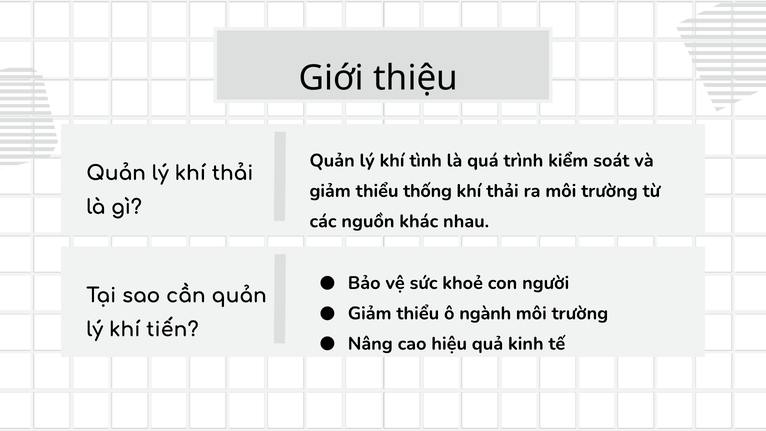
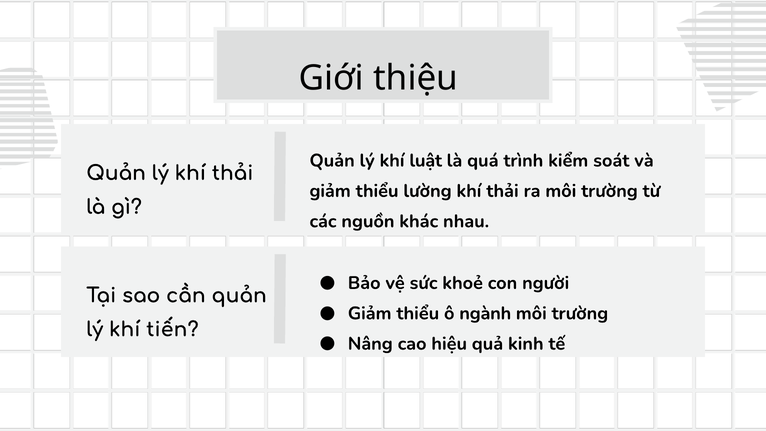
tình: tình -> luật (426, 160)
thống: thống -> lường (427, 191)
